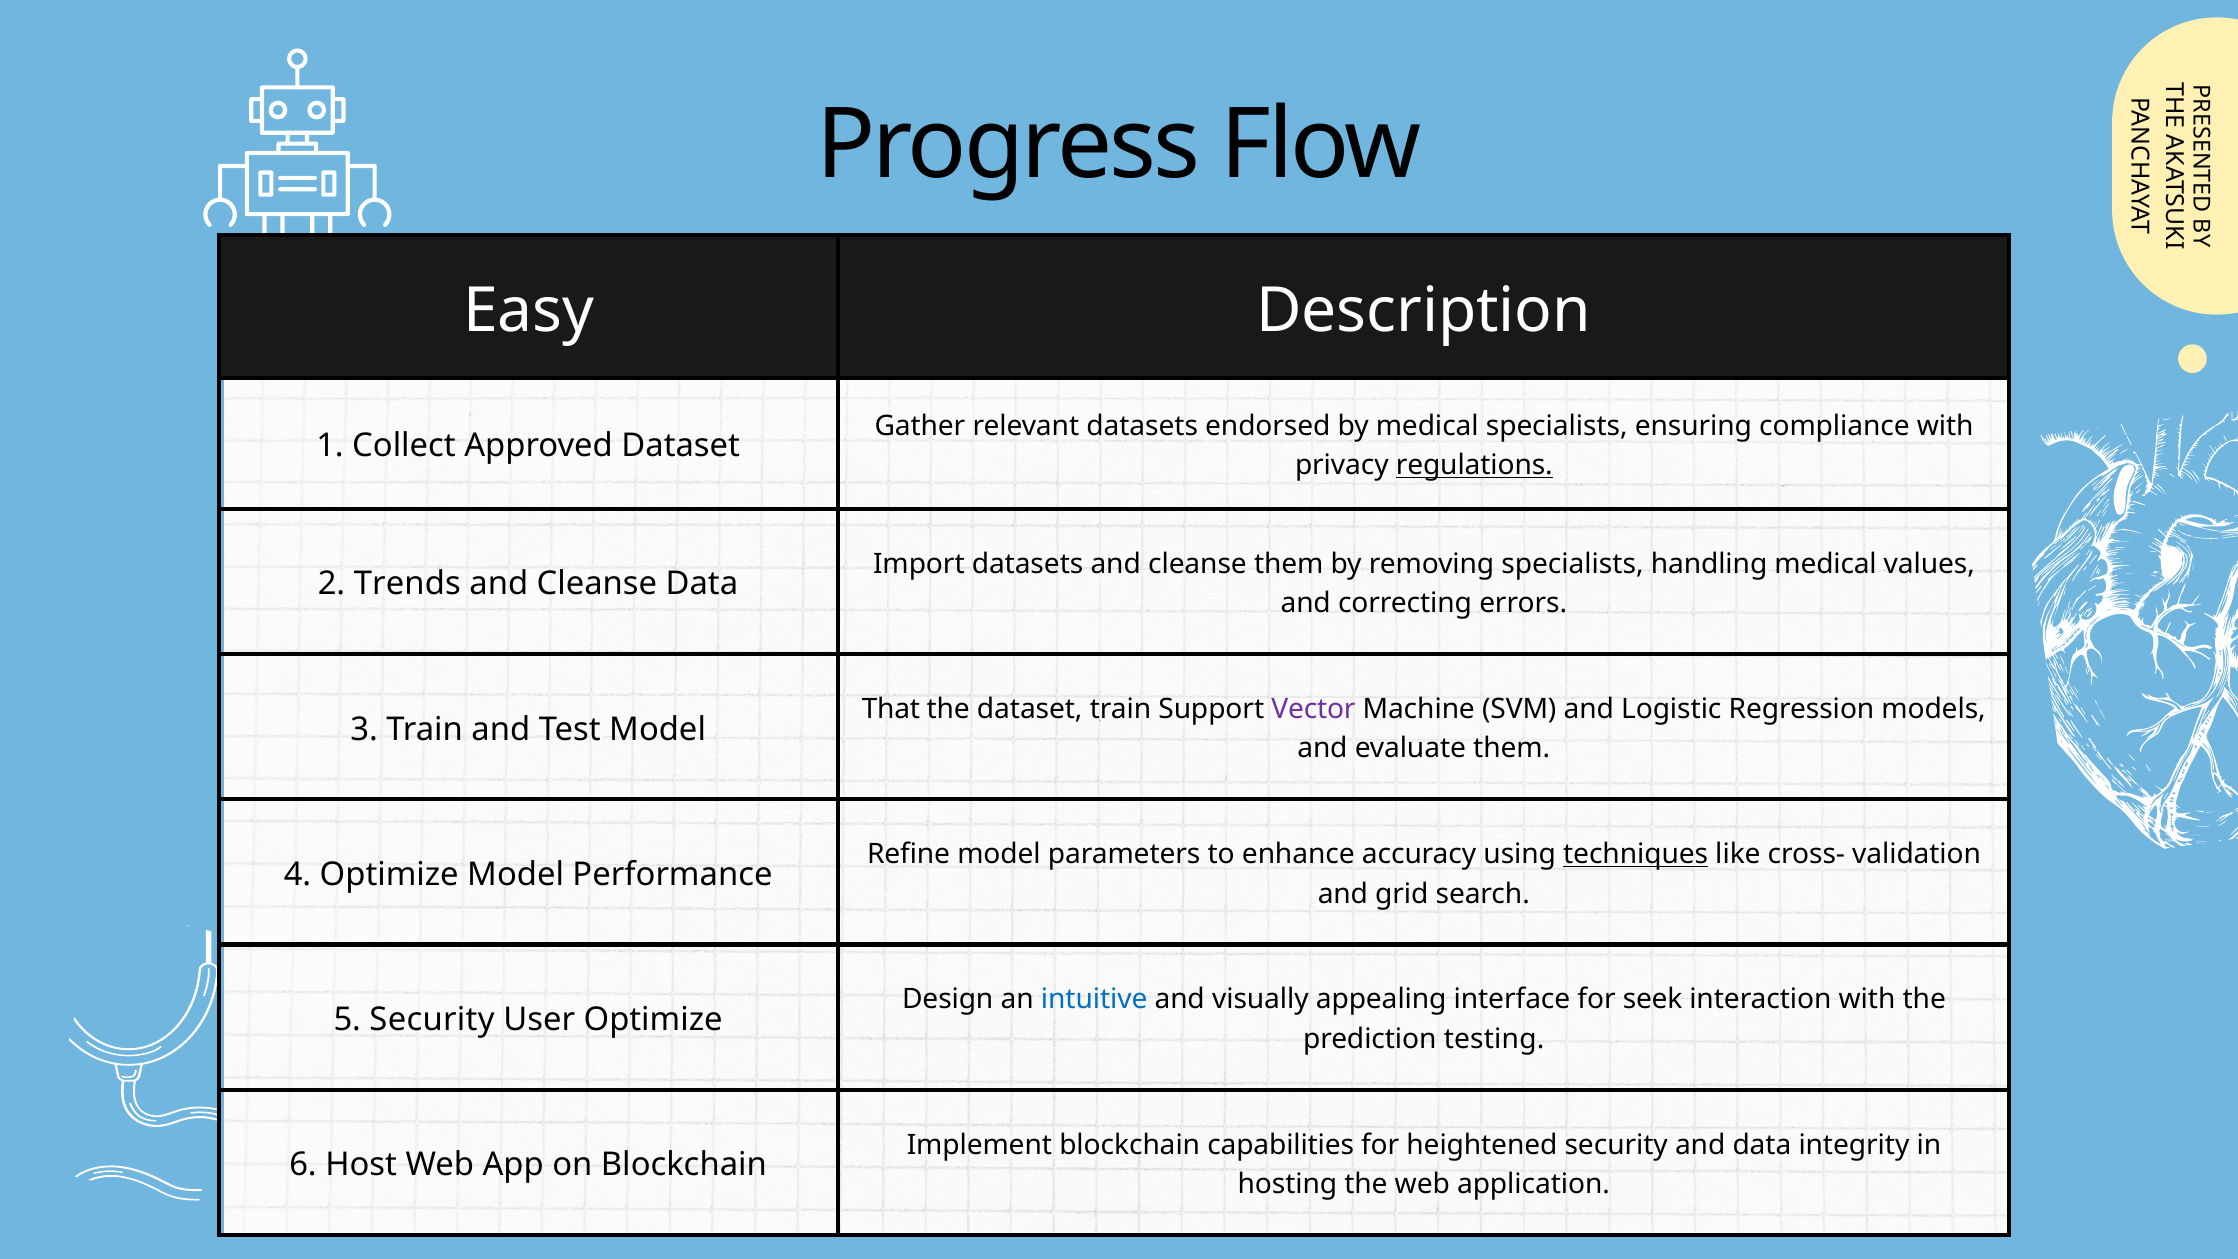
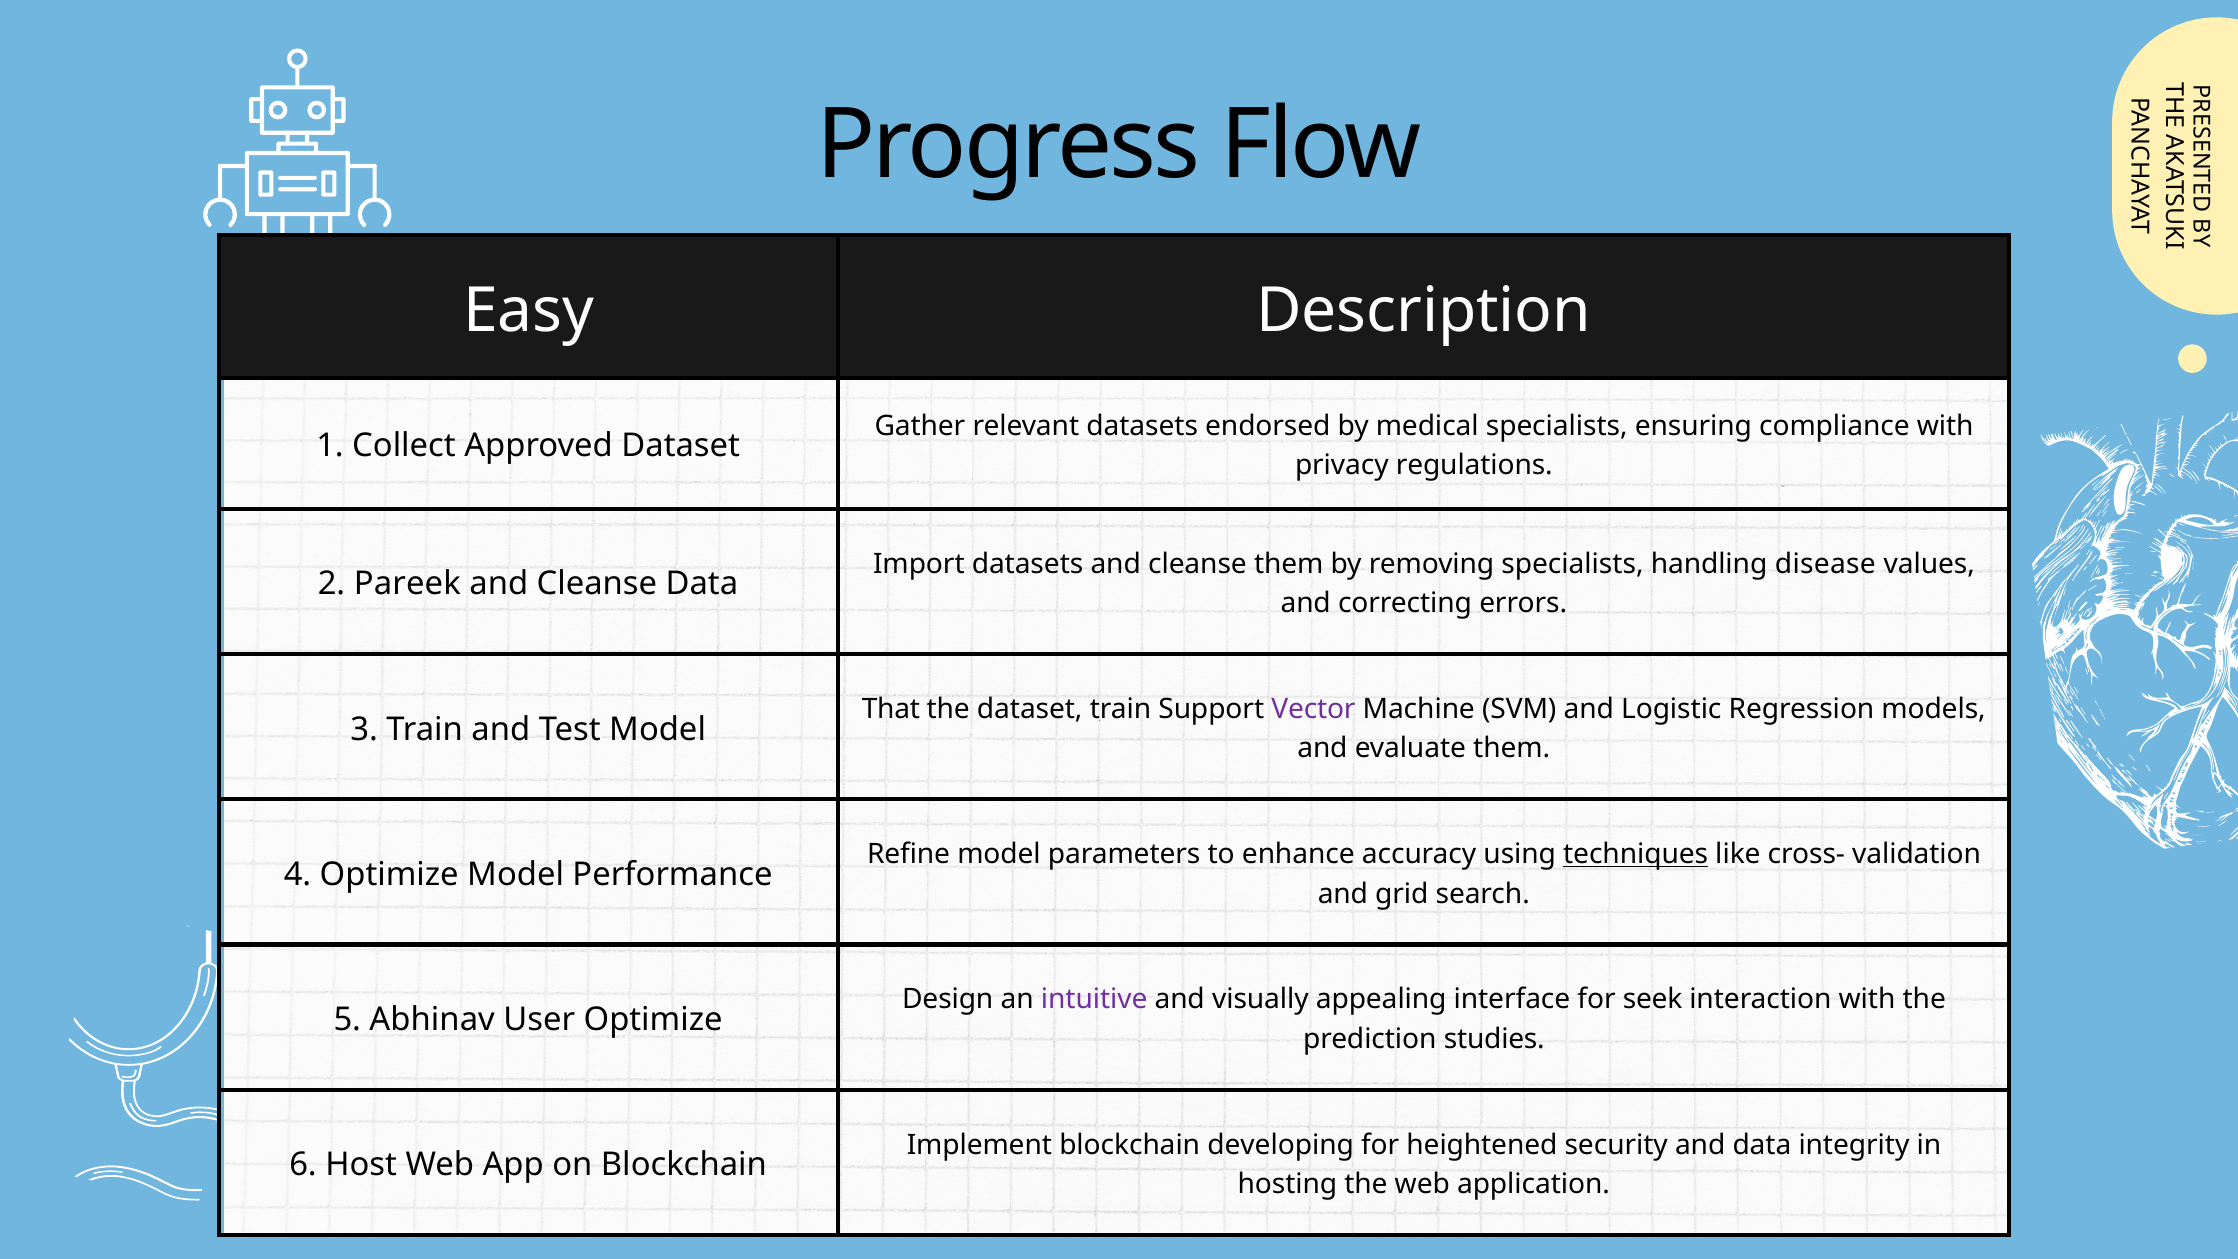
regulations underline: present -> none (1474, 465)
handling medical: medical -> disease (1825, 564)
Trends: Trends -> Pareek (407, 584)
intuitive colour: blue -> purple (1094, 999)
5 Security: Security -> Abhinav (432, 1019)
testing: testing -> studies (1494, 1039)
capabilities: capabilities -> developing (1281, 1145)
